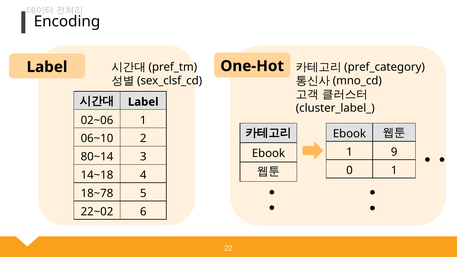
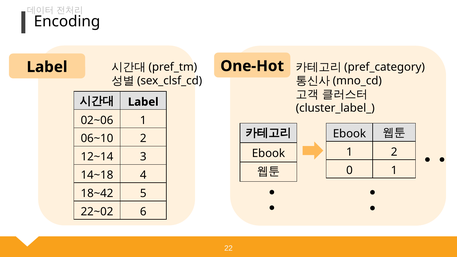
1 9: 9 -> 2 (394, 152)
80~14: 80~14 -> 12~14 (97, 157)
18~78: 18~78 -> 18~42 (97, 193)
